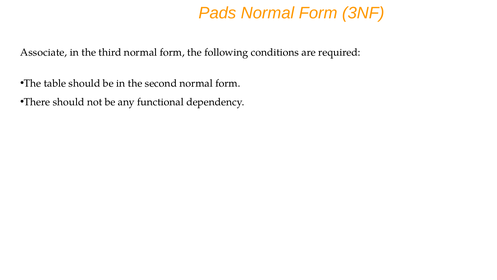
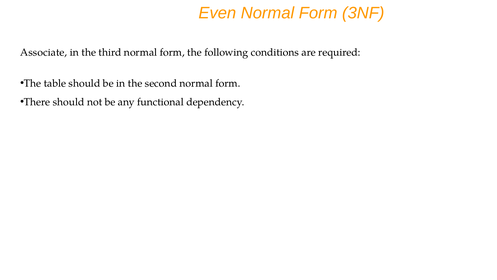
Pads: Pads -> Even (217, 13)
